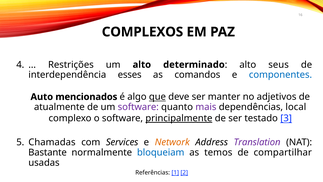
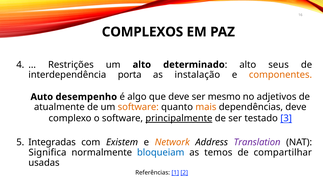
esses: esses -> porta (130, 75)
comandos: comandos -> instalação (197, 75)
componentes colour: blue -> orange (280, 75)
mencionados: mencionados -> desempenho (86, 97)
que underline: present -> none (157, 97)
manter: manter -> mesmo (224, 97)
software colour: purple -> orange (138, 107)
mais colour: purple -> orange (206, 107)
dependências local: local -> deve (296, 107)
Chamadas: Chamadas -> Integradas (52, 142)
Services: Services -> Existem (122, 142)
Bastante: Bastante -> Significa (47, 152)
